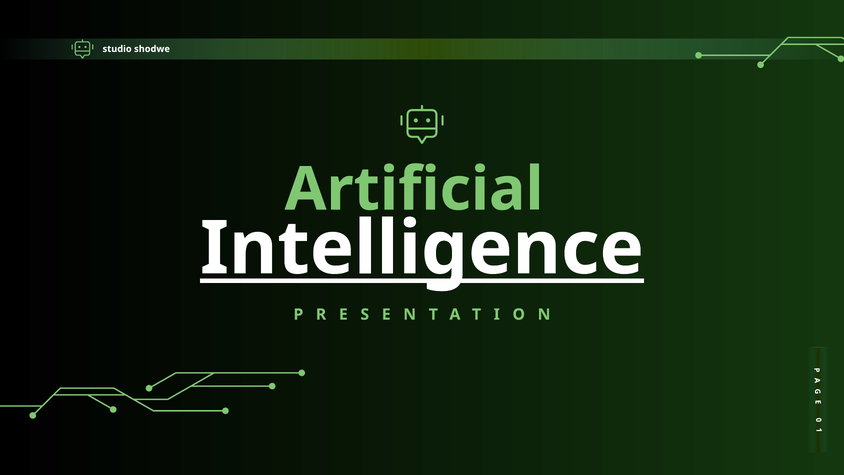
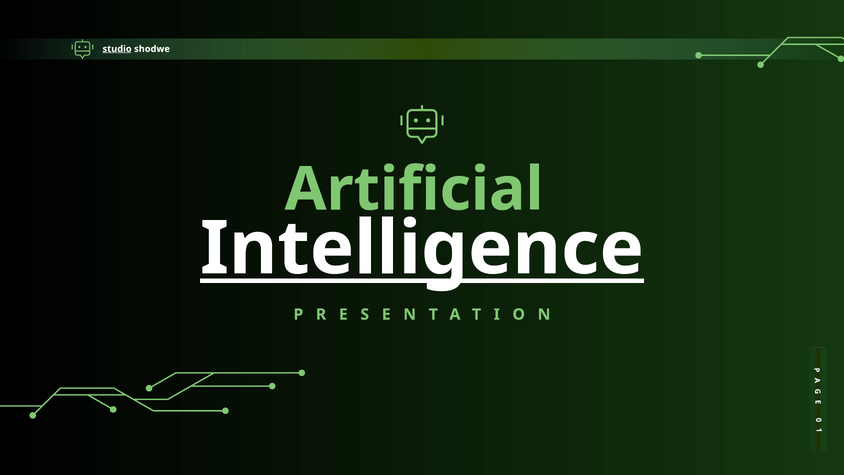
studio underline: none -> present (117, 49)
